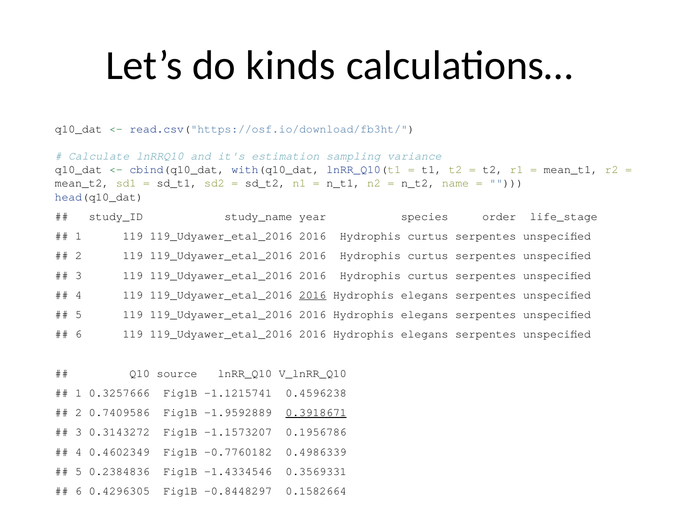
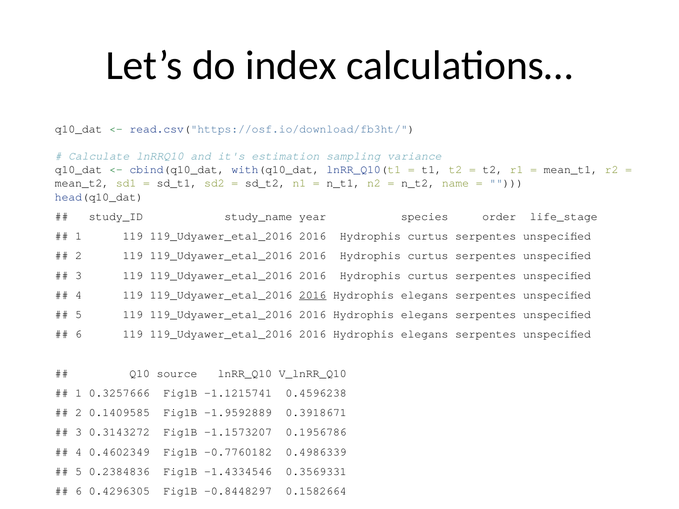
kinds: kinds -> index (291, 66)
0.7409586: 0.7409586 -> 0.1409585 (119, 413)
0.3918671 underline: present -> none (316, 413)
